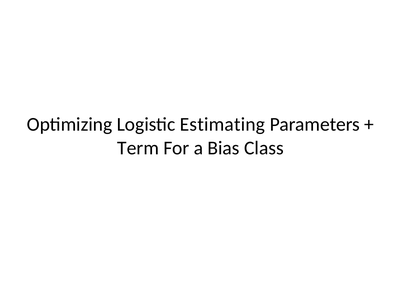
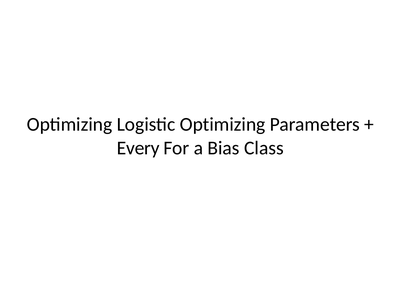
Logistic Estimating: Estimating -> Optimizing (223, 124)
Term: Term -> Every (138, 148)
